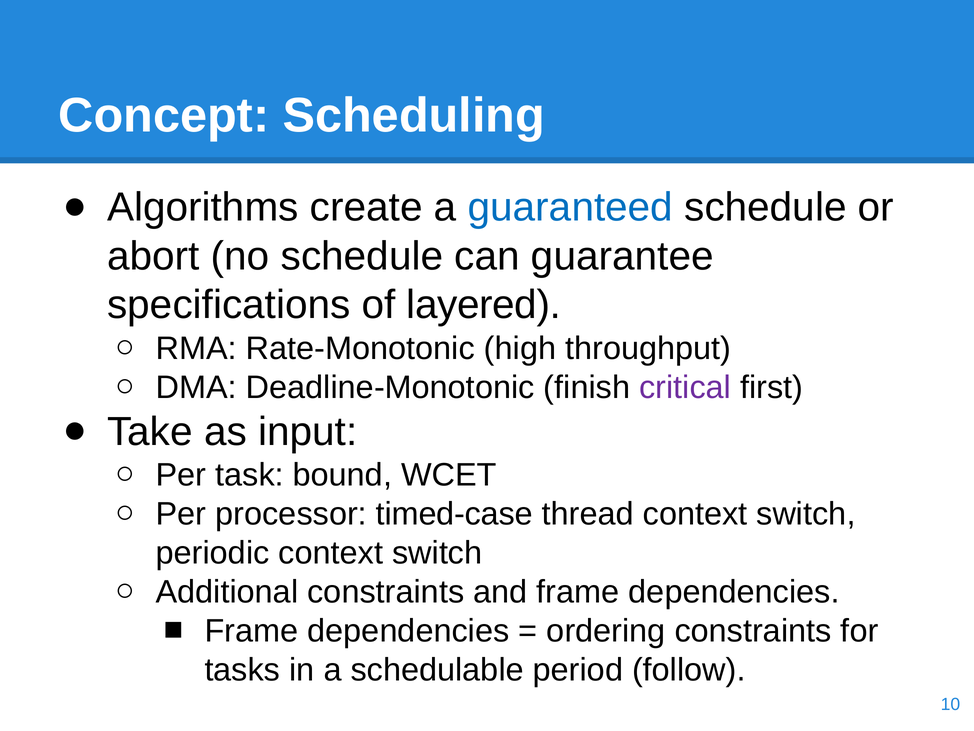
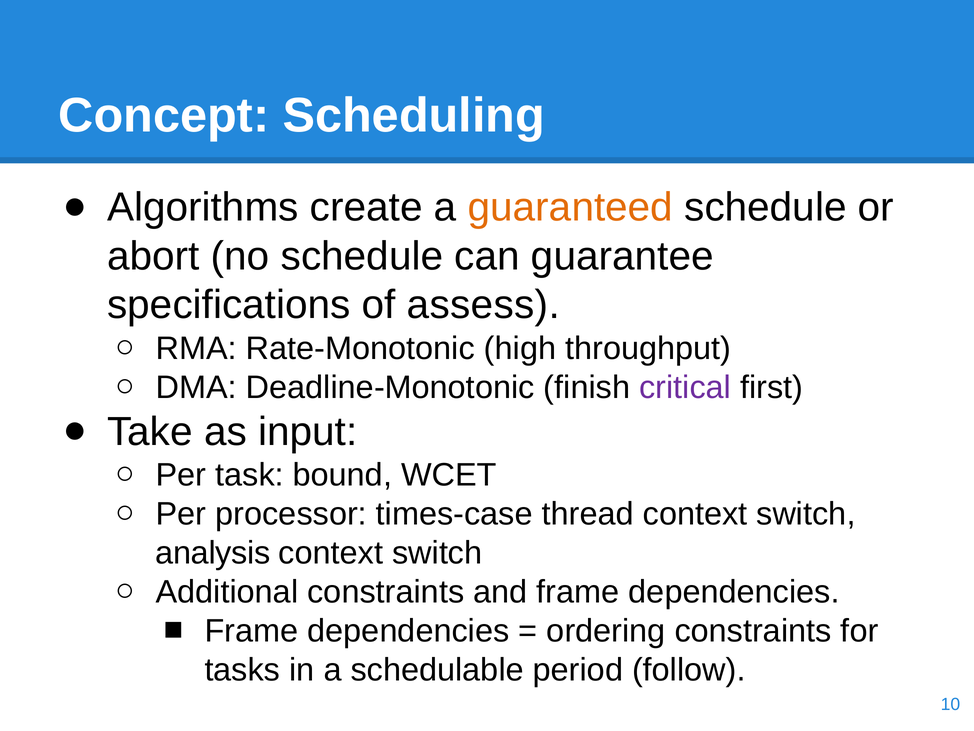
guaranteed colour: blue -> orange (570, 207)
layered: layered -> assess (483, 305)
timed-case: timed-case -> times-case (454, 514)
periodic: periodic -> analysis (213, 553)
